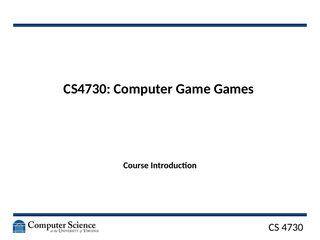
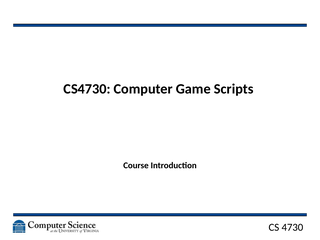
Games: Games -> Scripts (234, 89)
